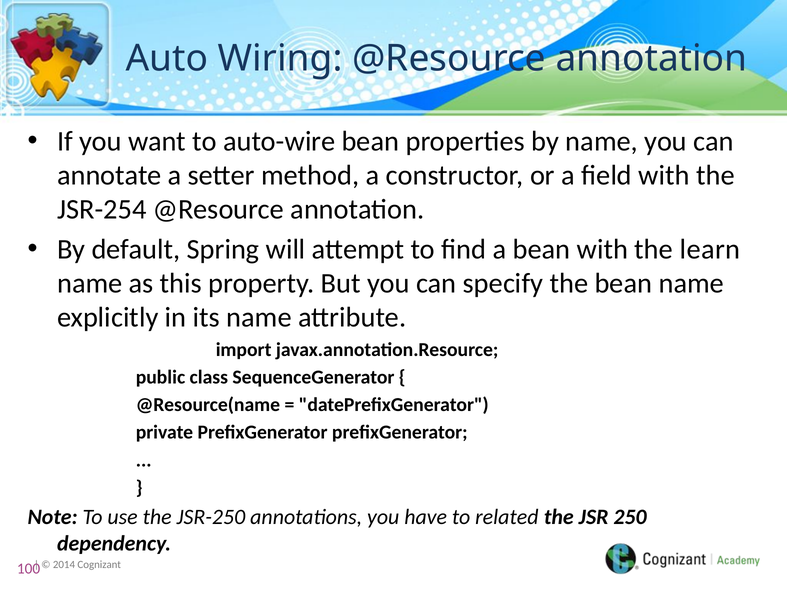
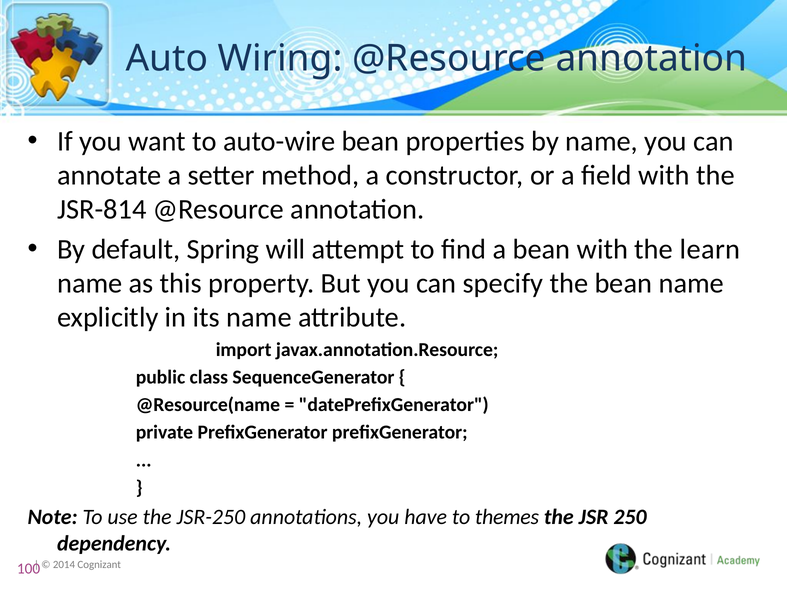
JSR-254: JSR-254 -> JSR-814 (102, 209)
related: related -> themes (507, 516)
